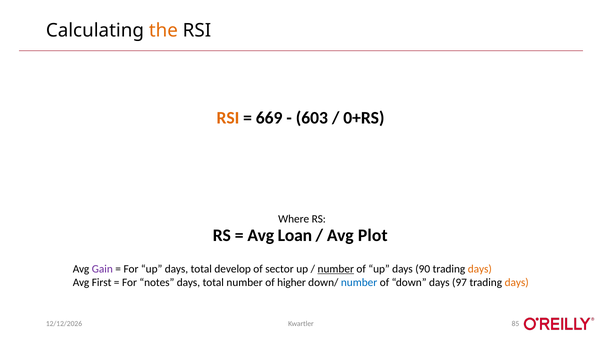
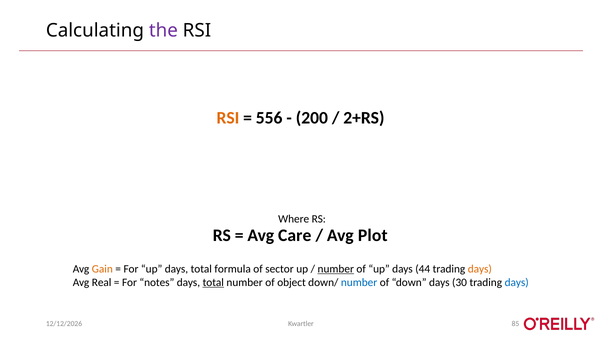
the colour: orange -> purple (163, 30)
669: 669 -> 556 (269, 118)
603: 603 -> 200 (312, 118)
0+RS: 0+RS -> 2+RS (364, 118)
Loan: Loan -> Care (295, 235)
Gain colour: purple -> orange (102, 269)
develop: develop -> formula (233, 269)
90: 90 -> 44 (423, 269)
First: First -> Real (102, 282)
total underline: none -> present (213, 282)
higher: higher -> object (292, 282)
97: 97 -> 30 (460, 282)
days colour: orange -> blue (517, 282)
